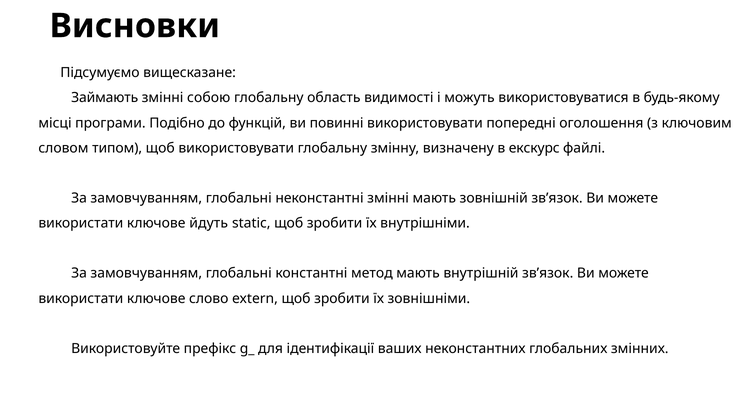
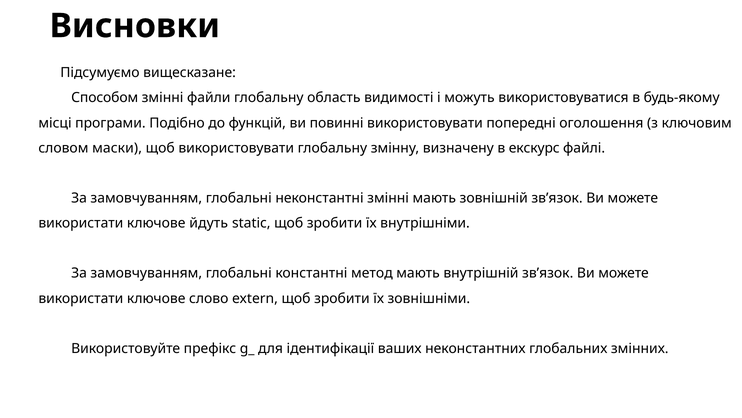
Займають: Займають -> Способом (105, 98)
собою: собою -> файли (209, 98)
типом: типом -> маски (117, 148)
